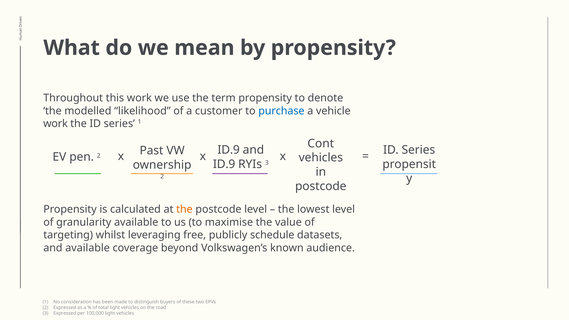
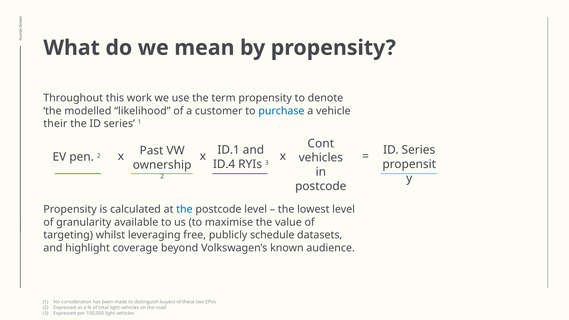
work: work -> their (55, 124)
ID.9: ID.9 -> ID.1 (229, 150)
ID.9: ID.9 -> ID.4 (224, 164)
the colour: orange -> blue (184, 209)
and available: available -> highlight (88, 248)
